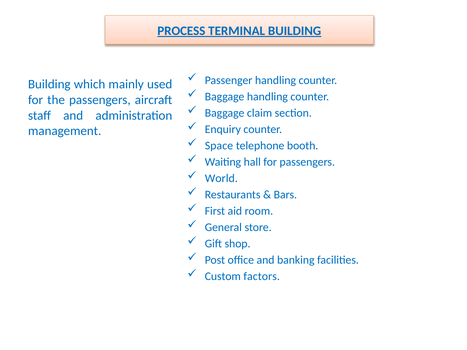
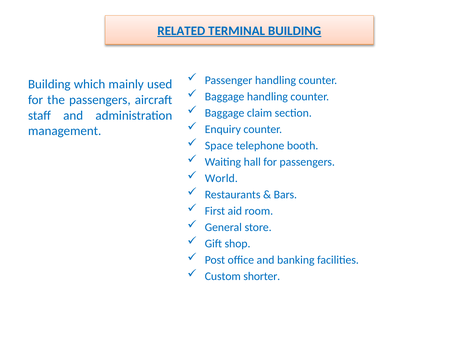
PROCESS: PROCESS -> RELATED (181, 31)
factors: factors -> shorter (262, 276)
